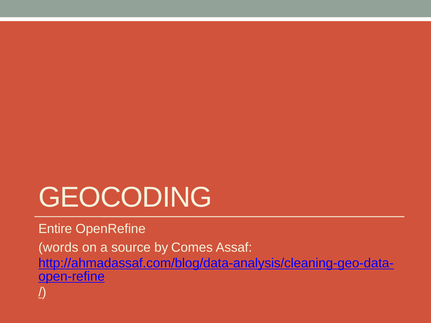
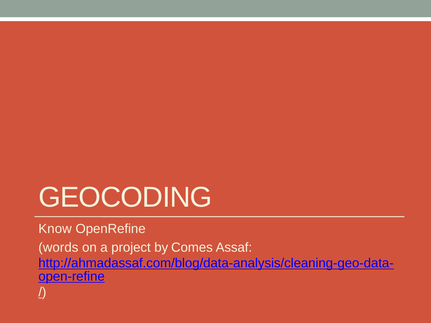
Entire: Entire -> Know (55, 229)
source: source -> project (131, 248)
